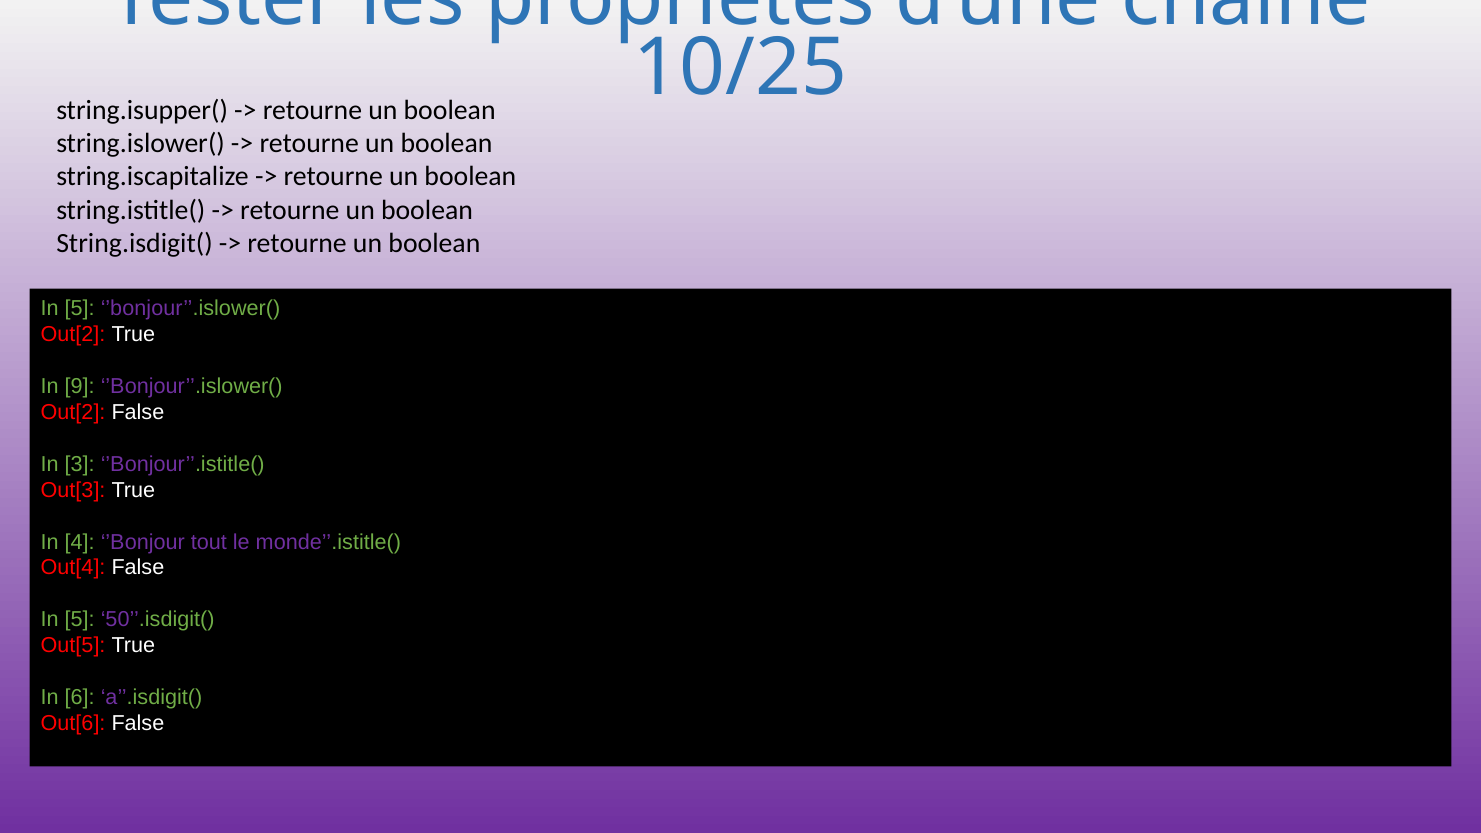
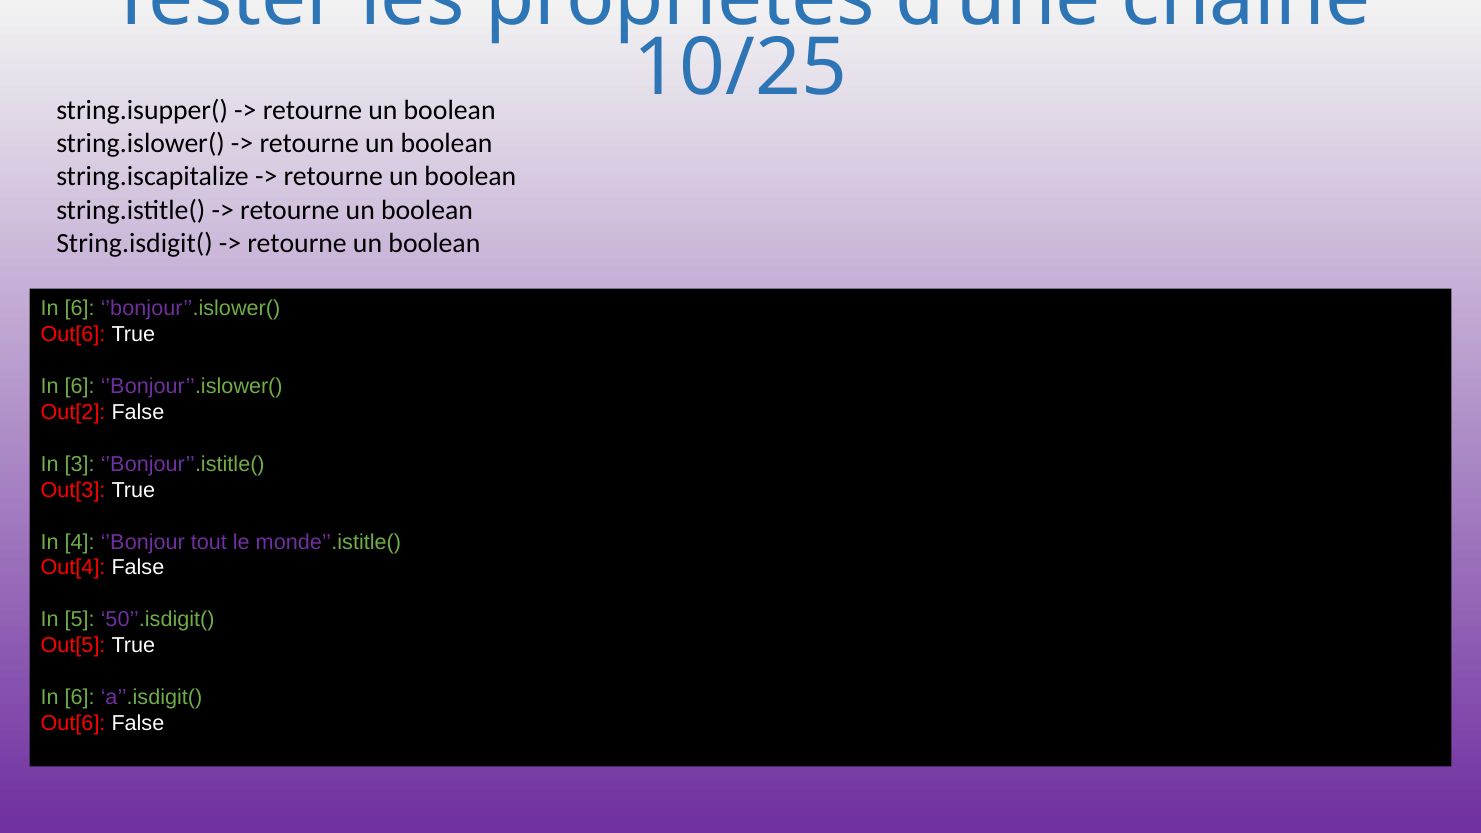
5: 5 -> 6 (80, 309)
Out[2: Out[2 -> Out[6 (73, 334)
9: 9 -> 6 (80, 386)
